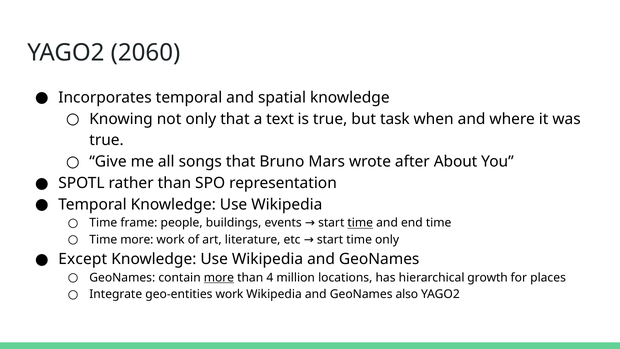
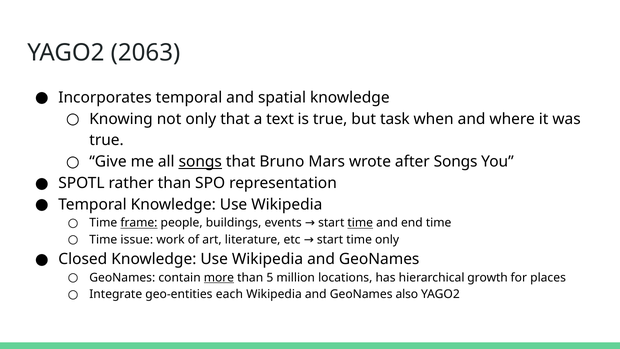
2060: 2060 -> 2063 (146, 53)
songs underline: none -> present (200, 162)
after About: About -> Songs (456, 162)
frame underline: none -> present (139, 223)
Time more: more -> issue (137, 239)
Except: Except -> Closed (83, 259)
4: 4 -> 5 (270, 277)
geo-entities work: work -> each (229, 294)
